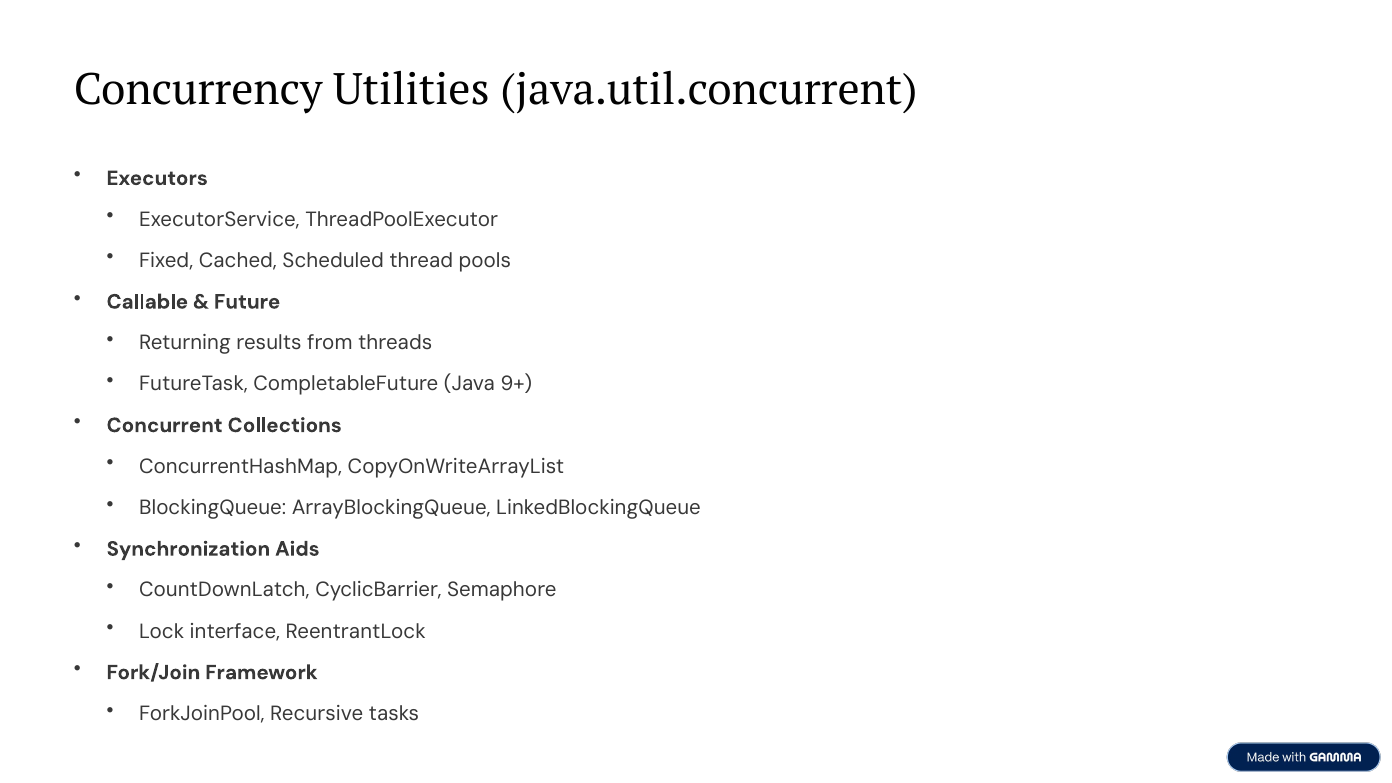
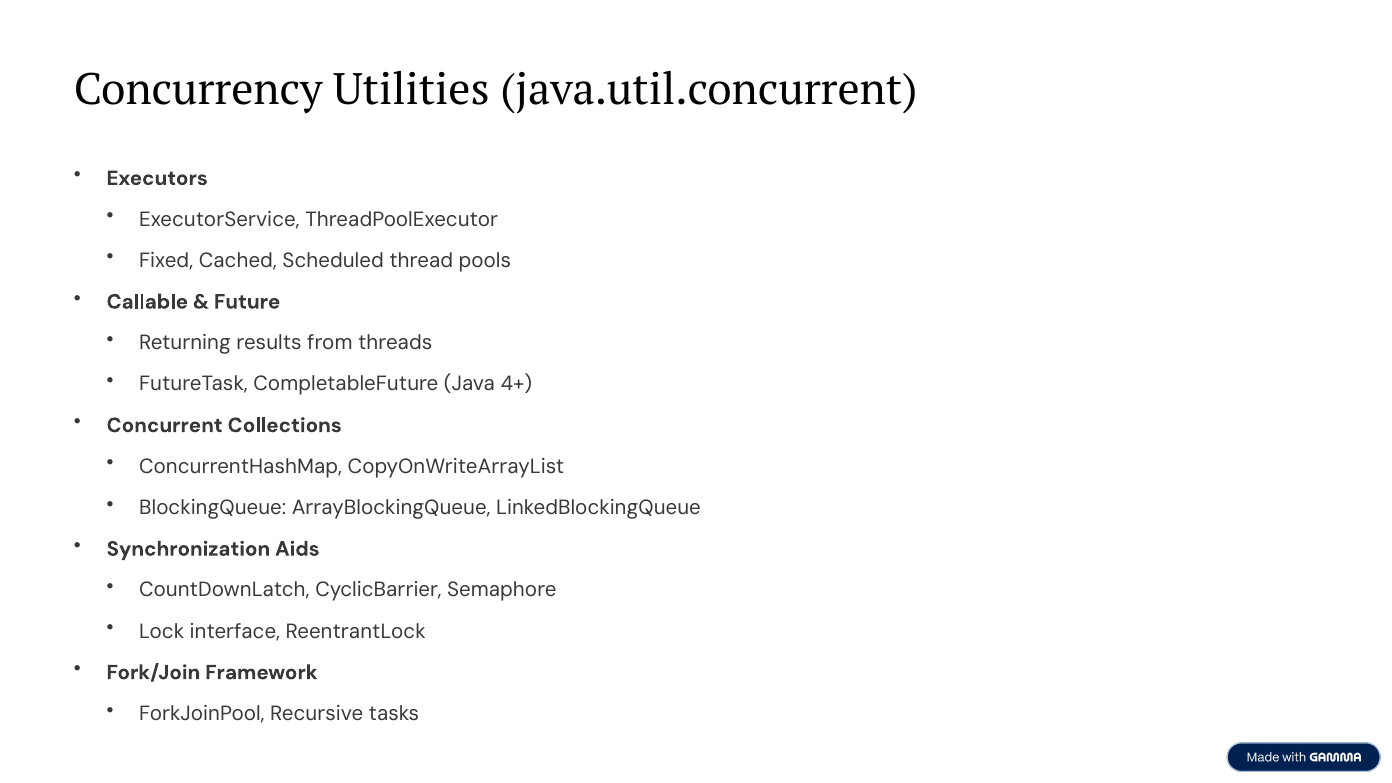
9+: 9+ -> 4+ (516, 384)
